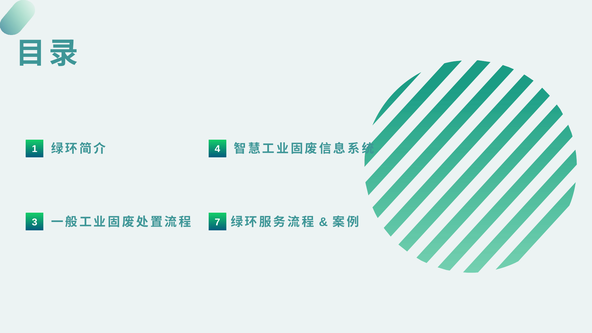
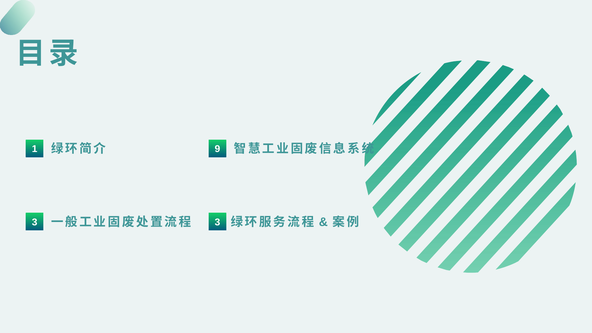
4: 4 -> 9 (217, 149)
7: 7 -> 3 (217, 222)
